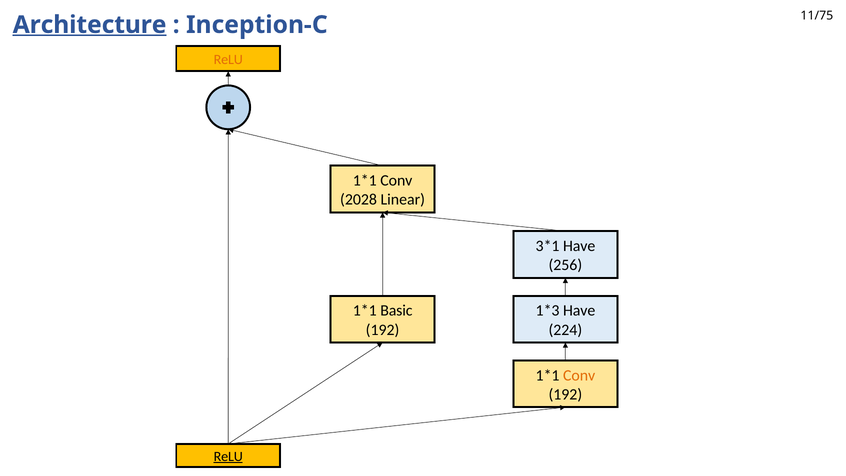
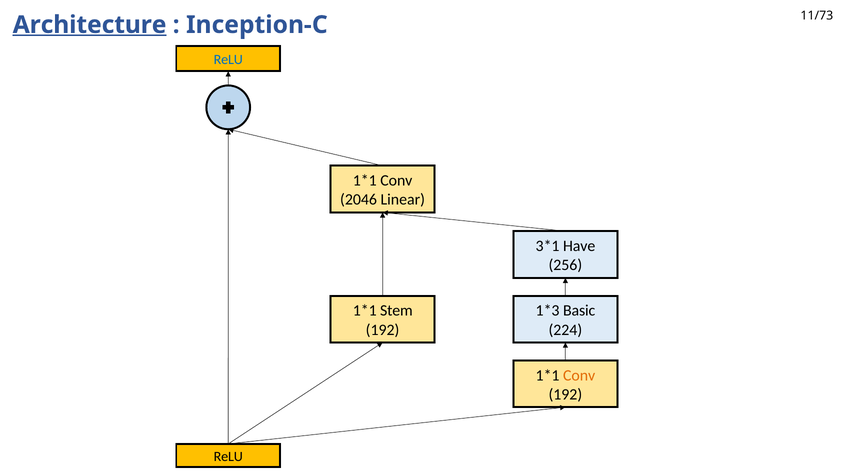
11/75: 11/75 -> 11/73 (817, 15)
ReLU colour: orange -> blue (228, 60)
2028: 2028 -> 2046 (359, 200)
Basic: Basic -> Stem (396, 311)
Have: Have -> Basic (579, 311)
ReLU underline: present -> none (228, 456)
